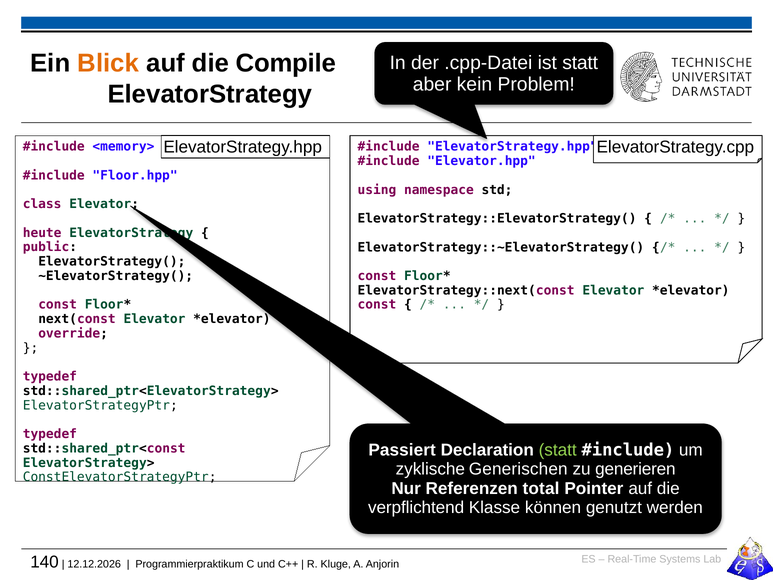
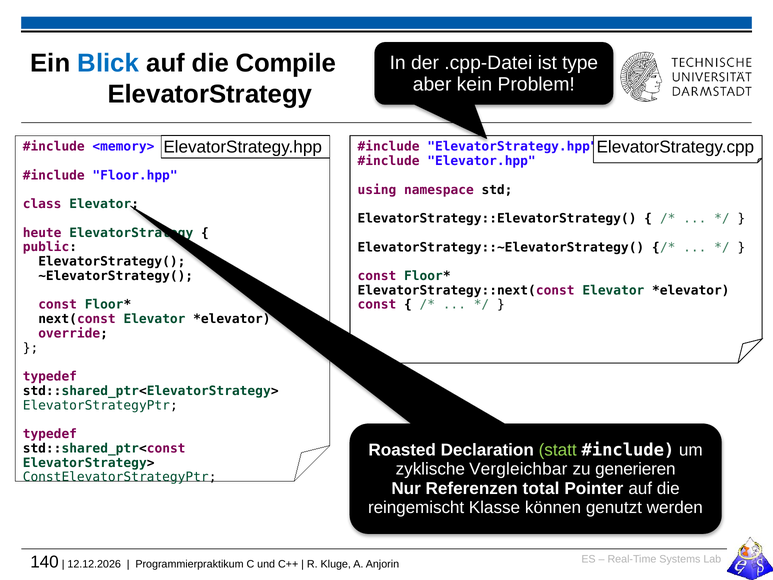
Blick colour: orange -> blue (108, 63)
ist statt: statt -> type (580, 63)
Passiert: Passiert -> Roasted (402, 450)
Generischen: Generischen -> Vergleichbar (518, 469)
verpflichtend: verpflichtend -> reingemischt (416, 507)
